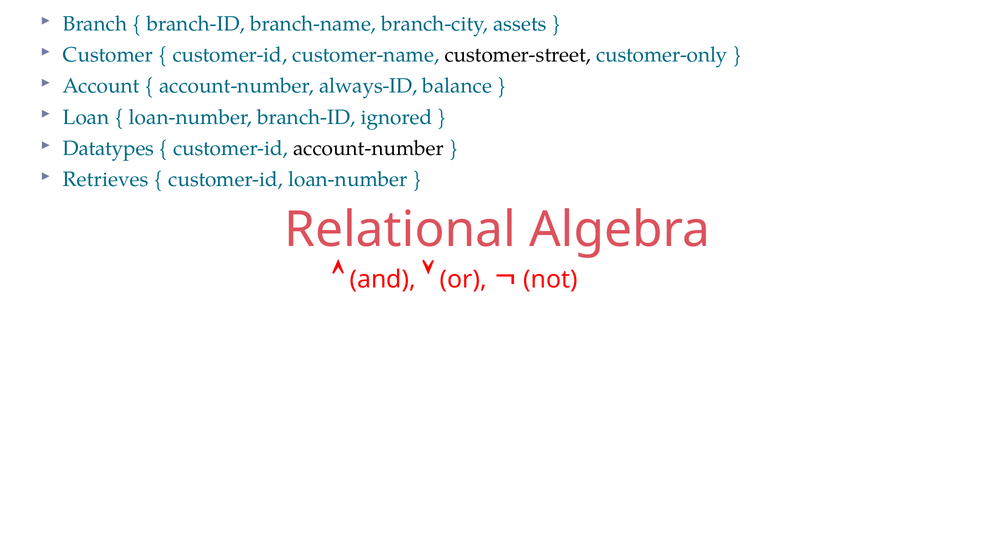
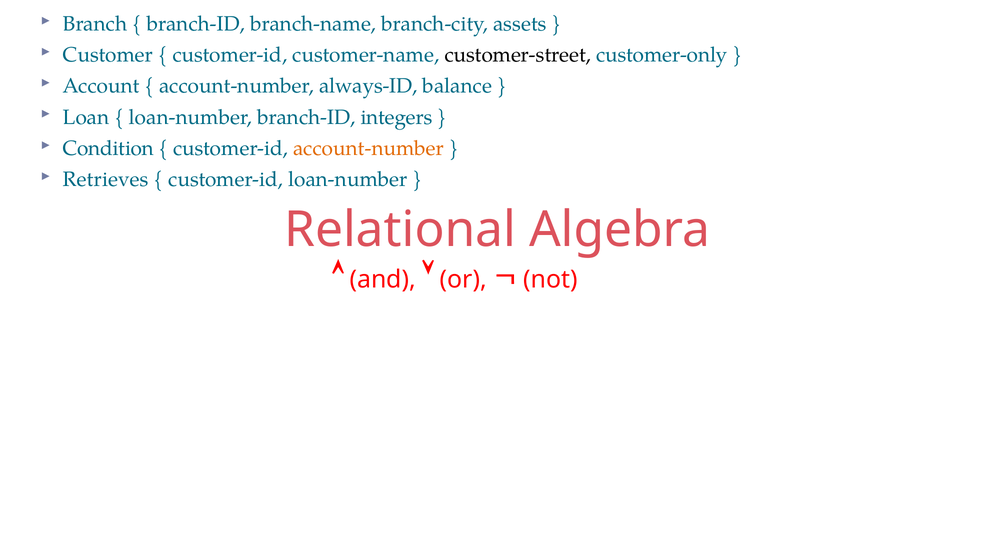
ignored: ignored -> integers (397, 117)
Datatypes: Datatypes -> Condition (108, 148)
account-number colour: black -> orange (369, 148)
